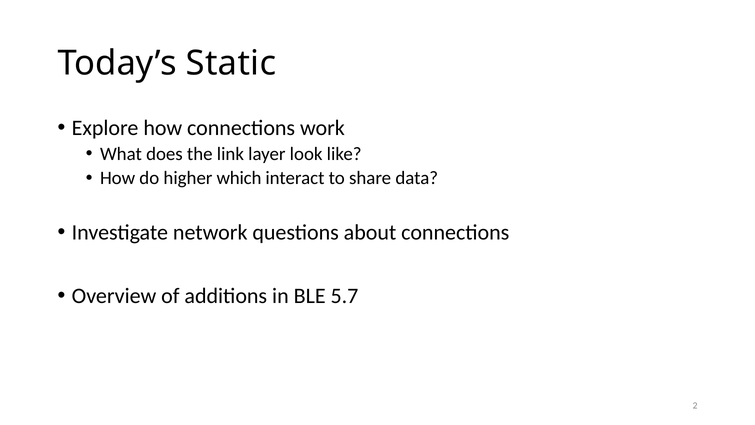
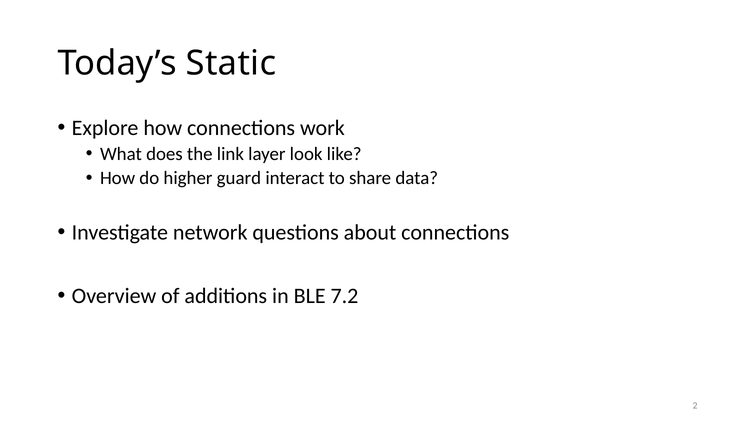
which: which -> guard (239, 178)
5.7: 5.7 -> 7.2 (344, 296)
